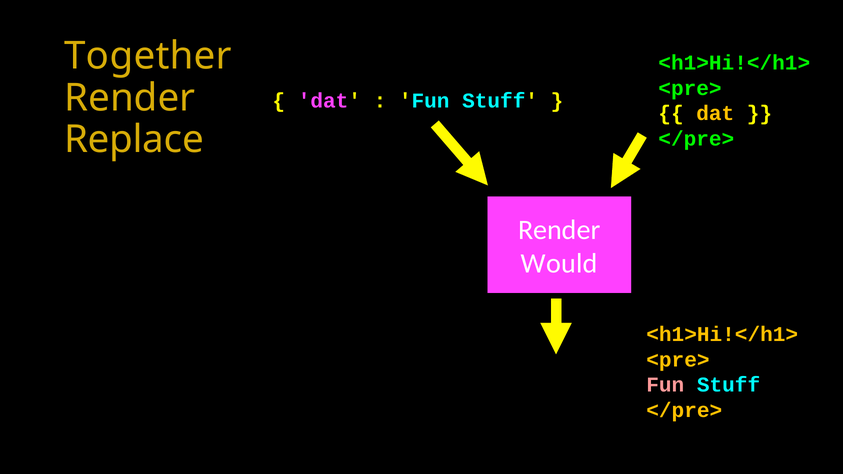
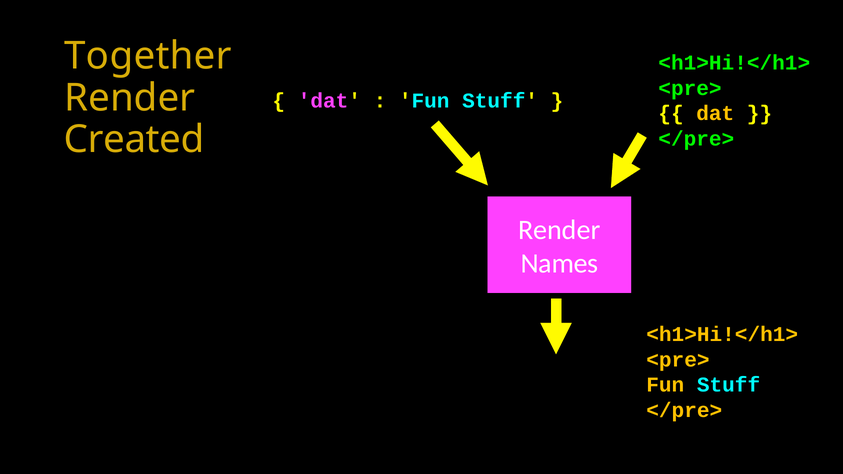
Replace: Replace -> Created (134, 140)
Would: Would -> Names (559, 264)
Fun colour: pink -> yellow (665, 385)
